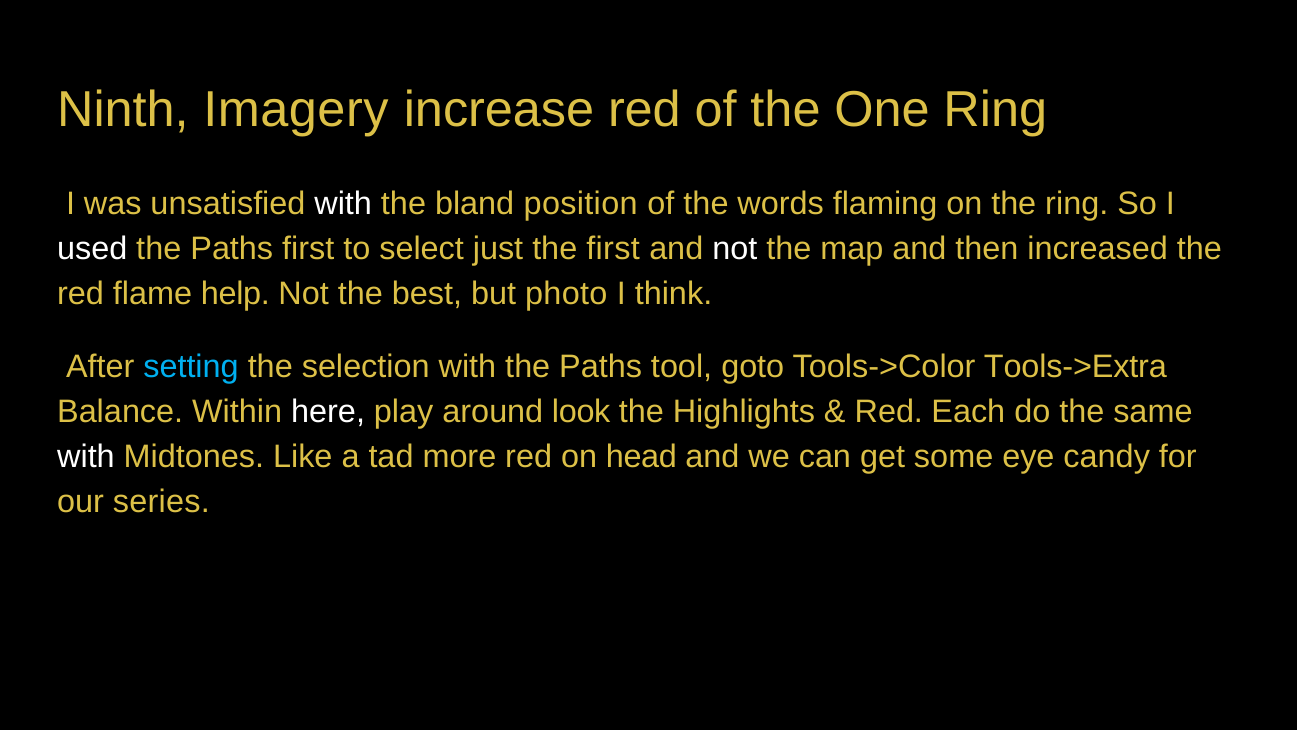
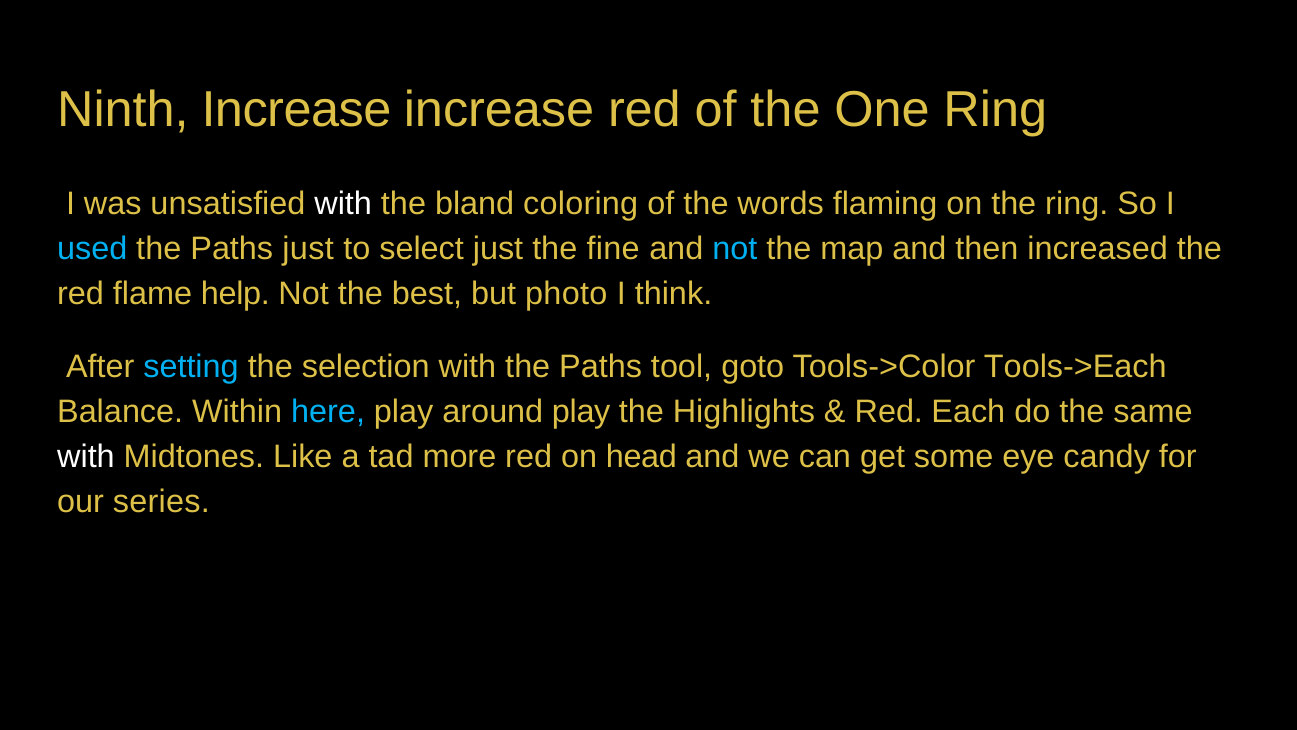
Ninth Imagery: Imagery -> Increase (296, 110)
position: position -> coloring (581, 204)
used colour: white -> light blue (92, 249)
Paths first: first -> just (308, 249)
the first: first -> fine (613, 249)
not colour: white -> light blue (735, 249)
Tools->Extra: Tools->Extra -> Tools->Each (1075, 367)
here colour: white -> light blue (328, 412)
around look: look -> play (581, 412)
